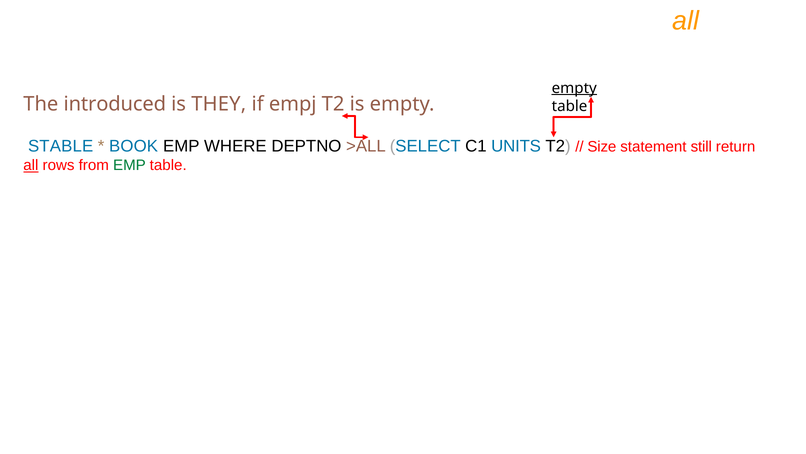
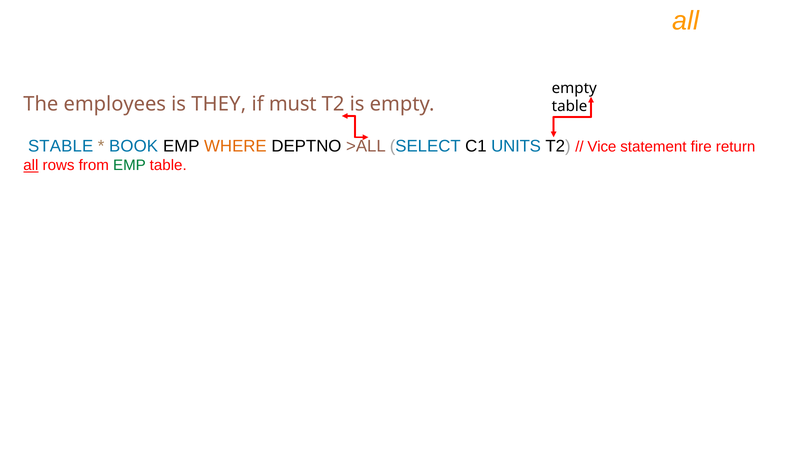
empty underline: present -> none (574, 88)
introduced: introduced -> employees (115, 104)
empj: empj -> must (293, 104)
WHERE colour: black -> orange (235, 146)
Size: Size -> Vice (602, 147)
still: still -> fire (701, 147)
